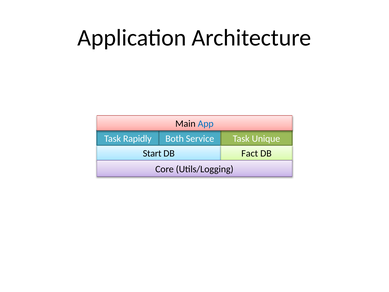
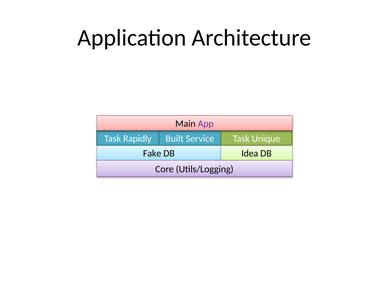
App colour: blue -> purple (206, 124)
Both: Both -> Built (175, 138)
Start: Start -> Fake (152, 153)
Fact: Fact -> Idea (250, 153)
